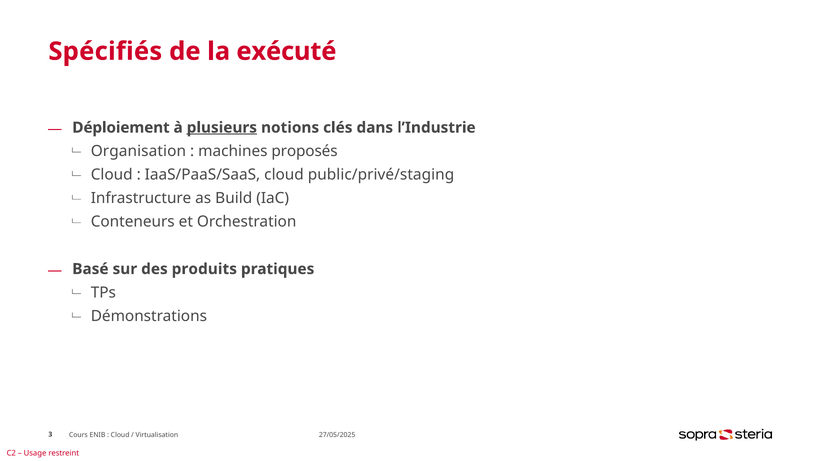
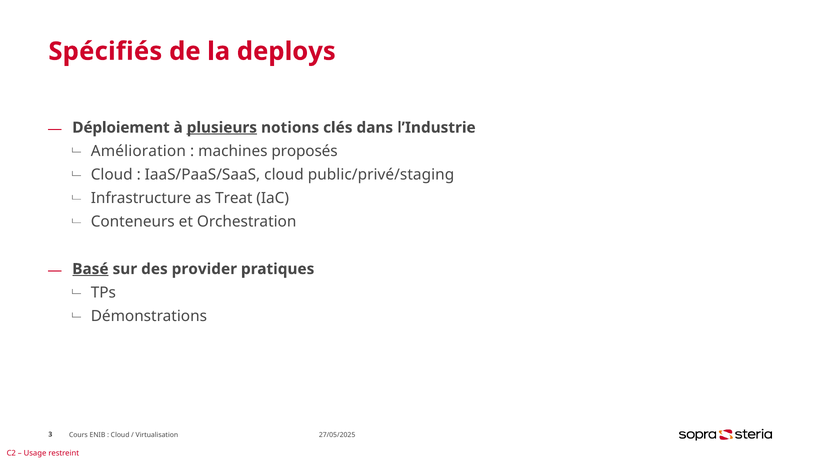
exécuté: exécuté -> deploys (286, 51)
Organisation: Organisation -> Amélioration (138, 151)
Build: Build -> Treat (234, 198)
Basé underline: none -> present (90, 269)
produits: produits -> provider (204, 269)
